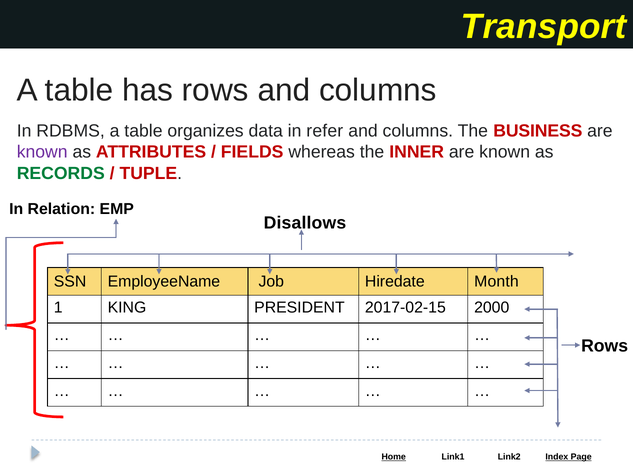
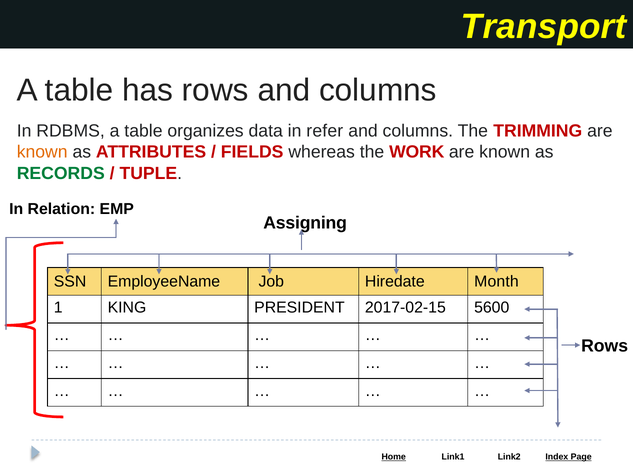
BUSINESS: BUSINESS -> TRIMMING (538, 131)
known colour: purple -> orange (42, 152)
INNER: INNER -> WORK (417, 152)
Disallows: Disallows -> Assigning (305, 223)
2000: 2000 -> 5600 (492, 307)
